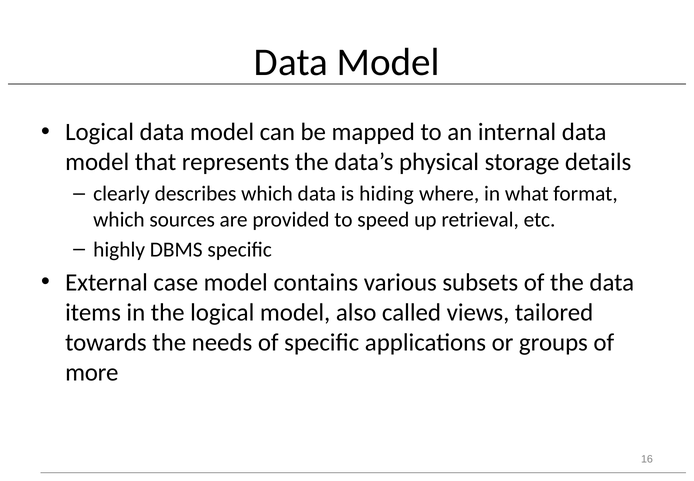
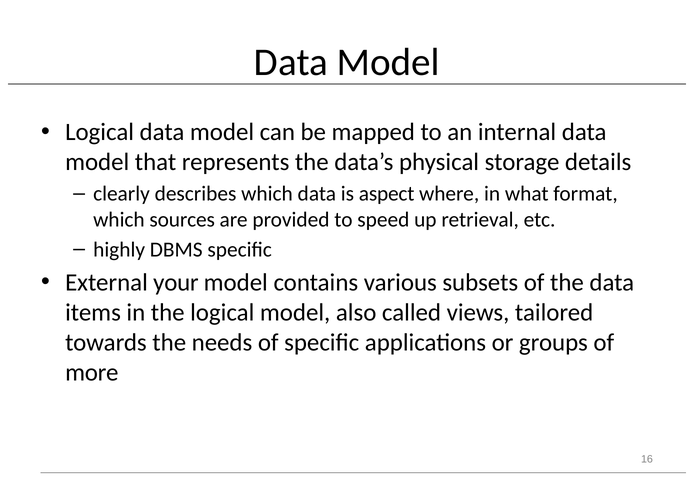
hiding: hiding -> aspect (387, 194)
case: case -> your (176, 282)
